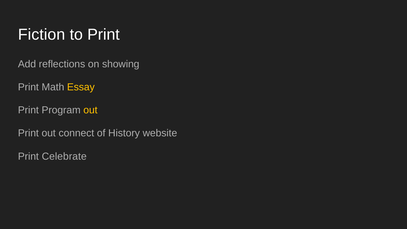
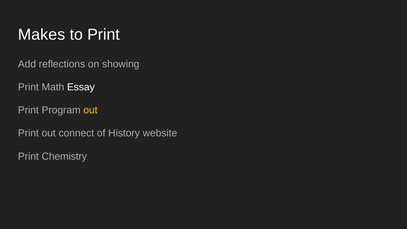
Fiction: Fiction -> Makes (42, 34)
Essay colour: yellow -> white (81, 87)
Celebrate: Celebrate -> Chemistry (64, 156)
